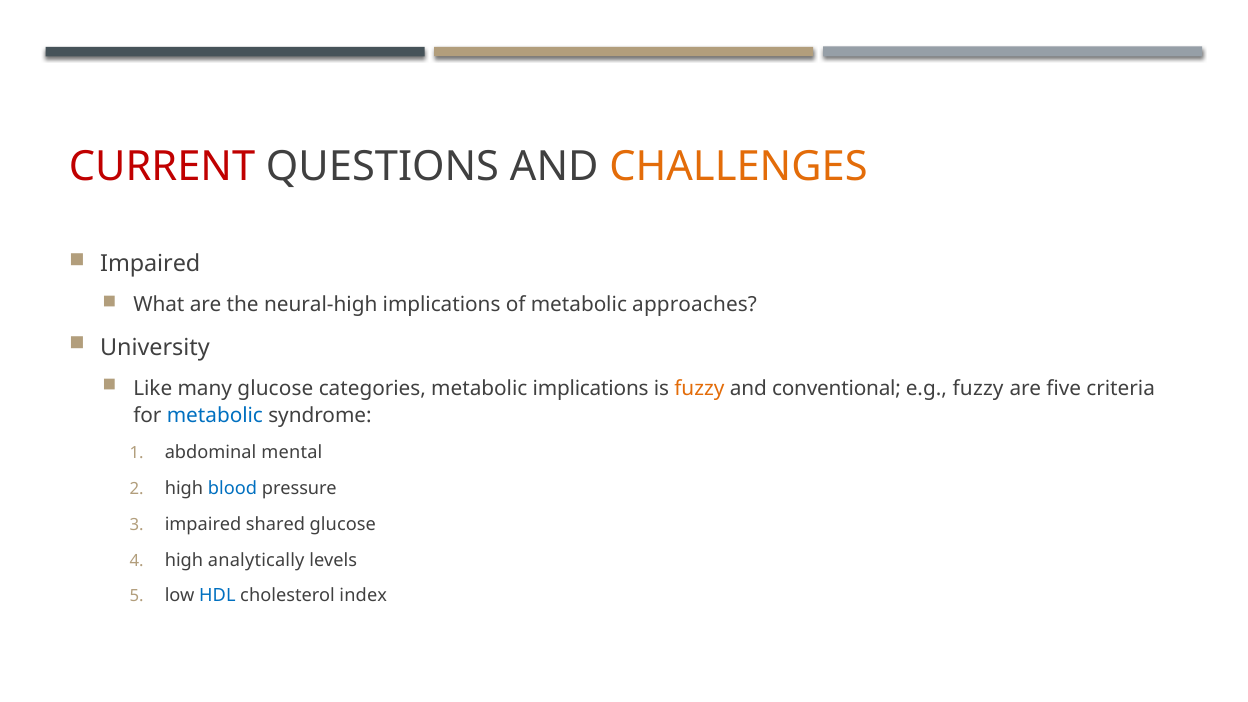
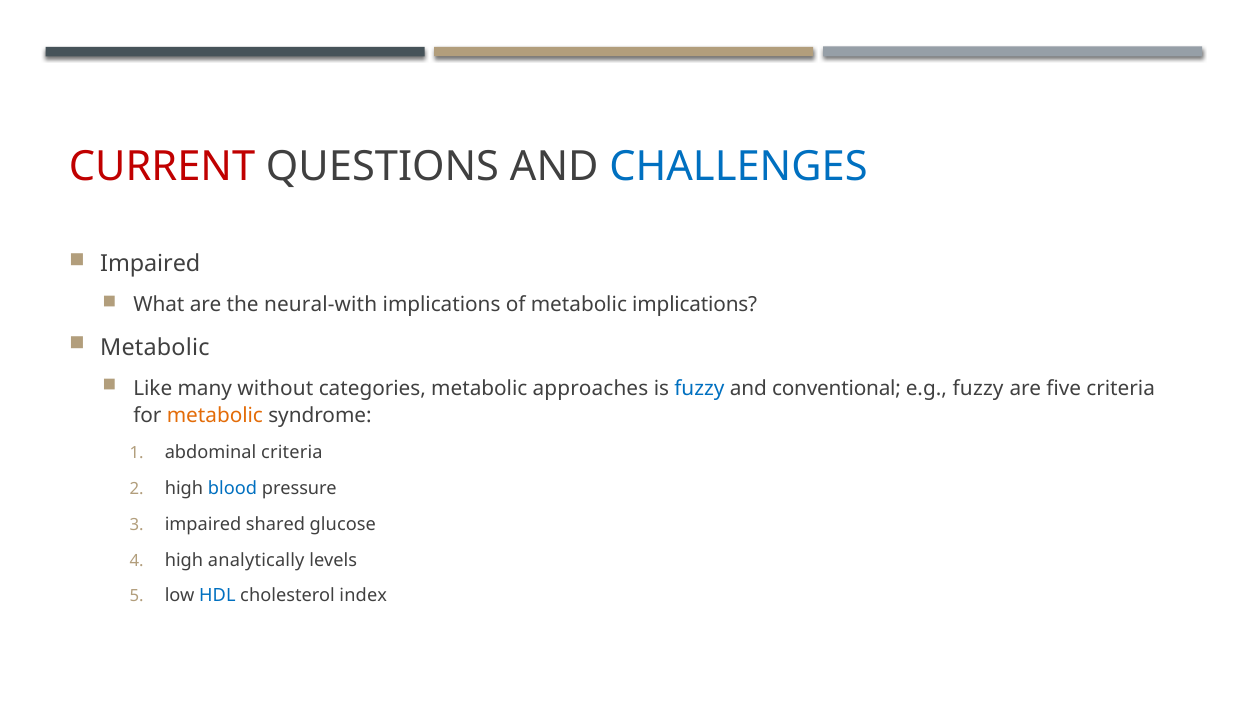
CHALLENGES colour: orange -> blue (738, 167)
neural-high: neural-high -> neural-with (321, 305)
metabolic approaches: approaches -> implications (695, 305)
University: University -> Metabolic (155, 347)
many glucose: glucose -> without (275, 388)
metabolic implications: implications -> approaches (590, 388)
fuzzy colour: orange -> blue (699, 388)
metabolic colour: blue -> orange (215, 416)
abdominal mental: mental -> criteria (292, 453)
